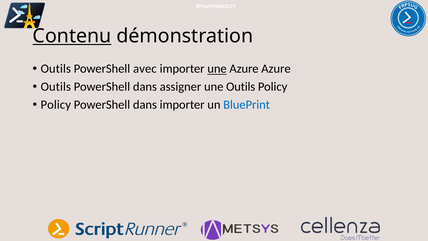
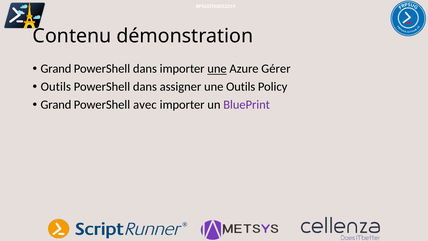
Contenu underline: present -> none (72, 36)
Outils: Outils -> Grand (56, 69)
avec: avec -> dans (145, 69)
Azure Azure: Azure -> Gérer (276, 69)
Policy: Policy -> Grand (56, 105)
dans: dans -> avec (145, 105)
BluePrint colour: blue -> purple (247, 105)
